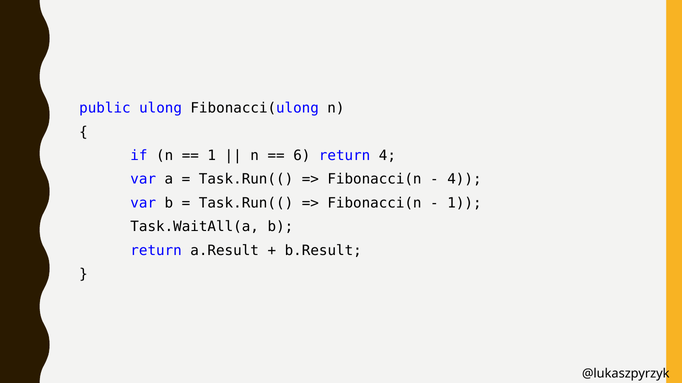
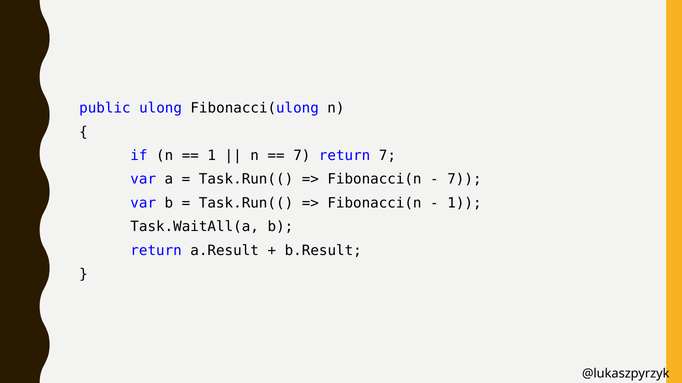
6: 6 -> 7 (302, 156)
return 4: 4 -> 7 (387, 156)
4: 4 -> 7 (464, 180)
